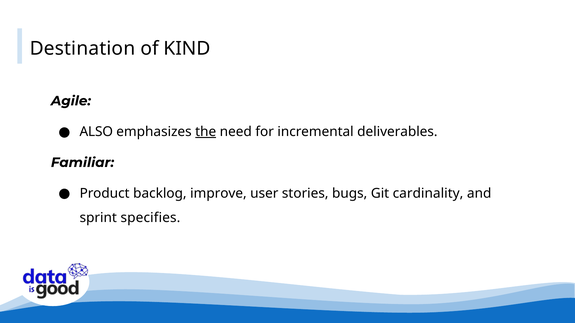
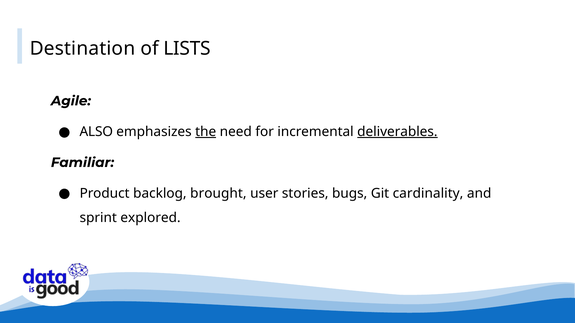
KIND: KIND -> LISTS (187, 49)
deliverables underline: none -> present (397, 132)
improve: improve -> brought (218, 194)
specifies: specifies -> explored (151, 218)
